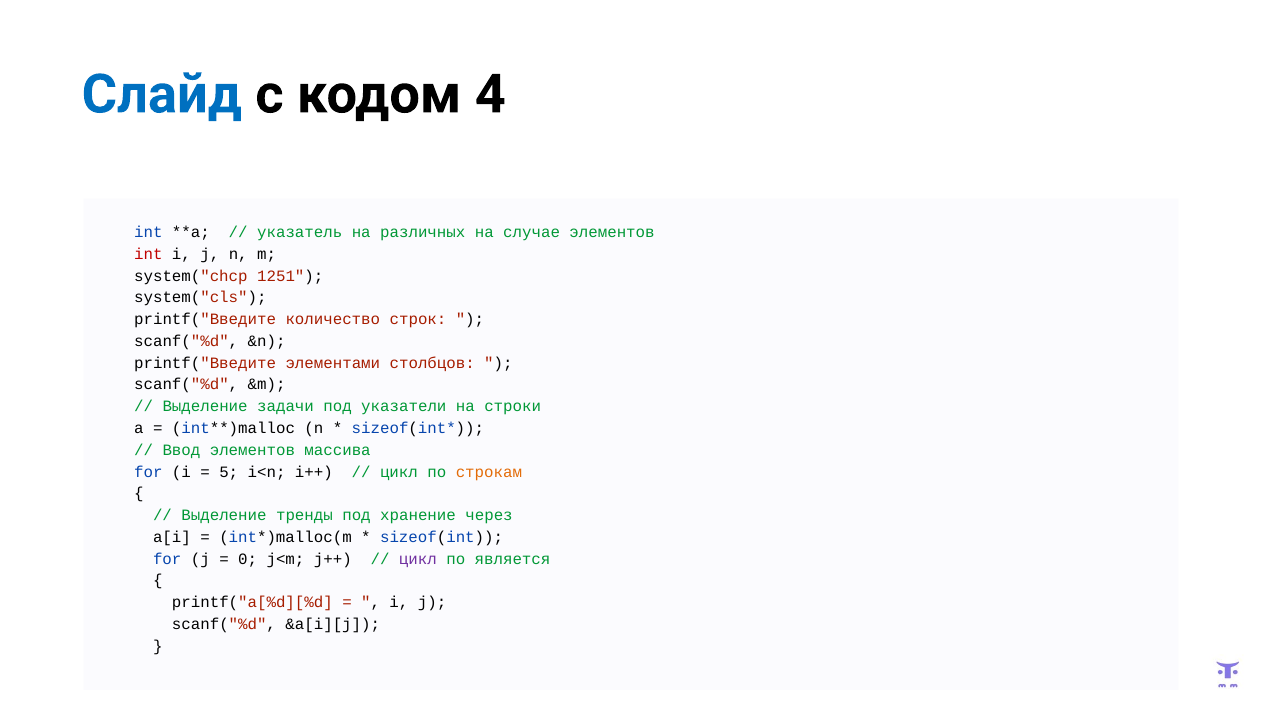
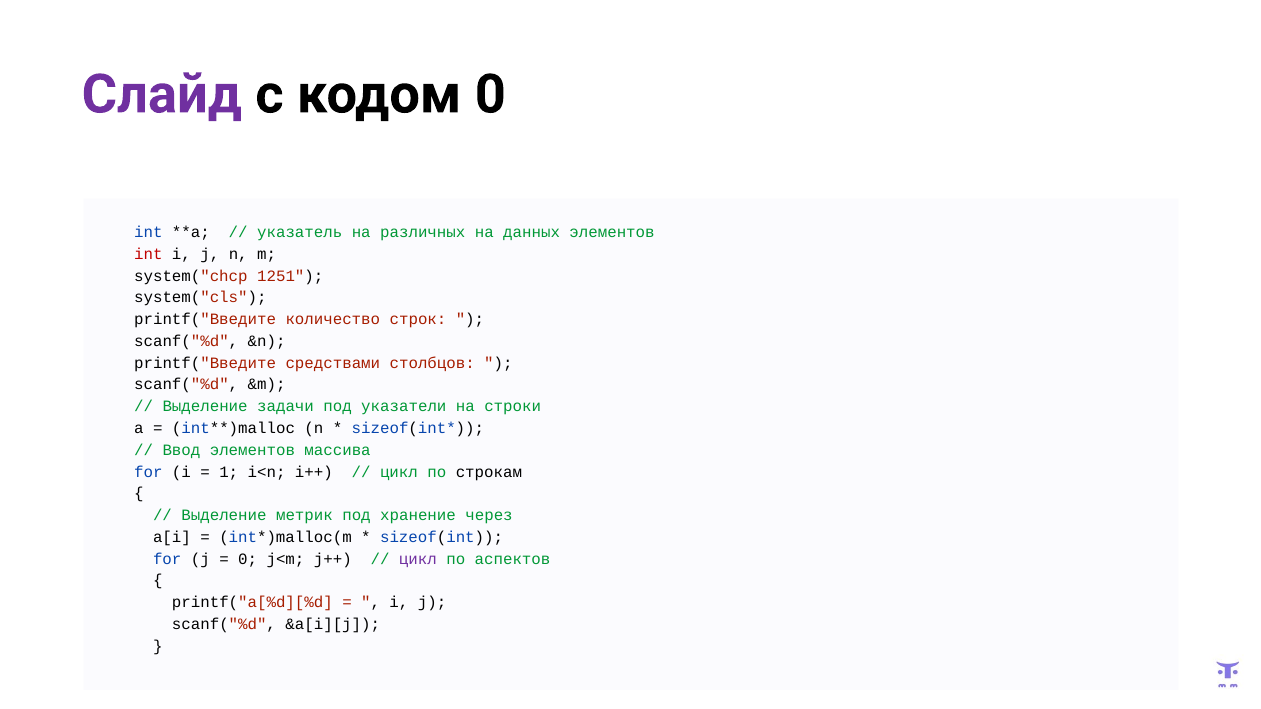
Слайд colour: blue -> purple (162, 95)
кодом 4: 4 -> 0 (490, 95)
случае: случае -> данных (532, 232)
элементами: элементами -> средствами (333, 363)
5: 5 -> 1 (229, 472)
строкам colour: orange -> black (489, 472)
тренды: тренды -> метрик (304, 516)
является: является -> аспектов (513, 559)
